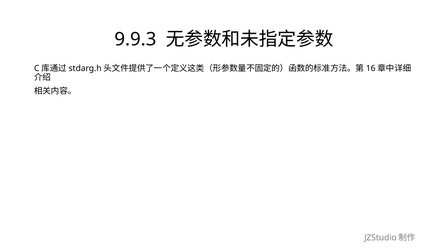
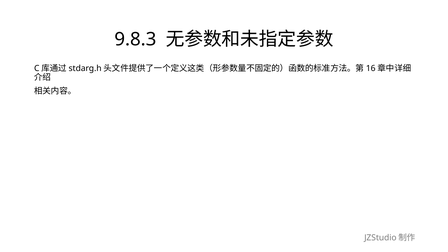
9.9.3: 9.9.3 -> 9.8.3 (135, 39)
